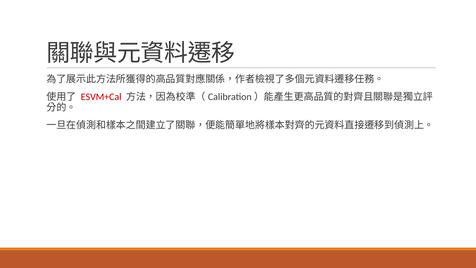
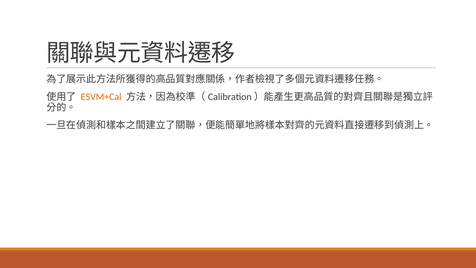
ESVM+Cal colour: red -> orange (101, 97)
